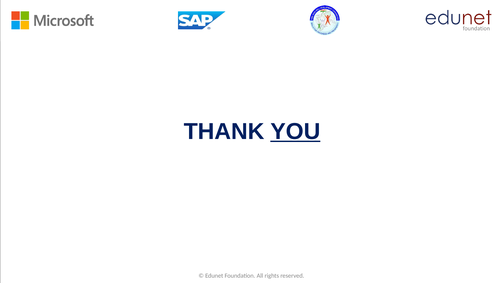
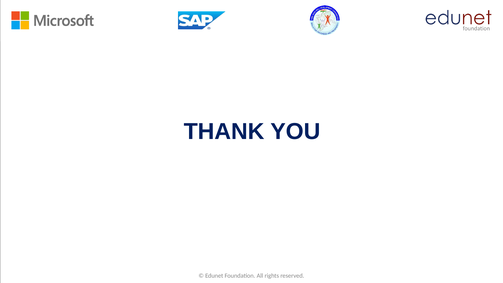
YOU underline: present -> none (295, 131)
